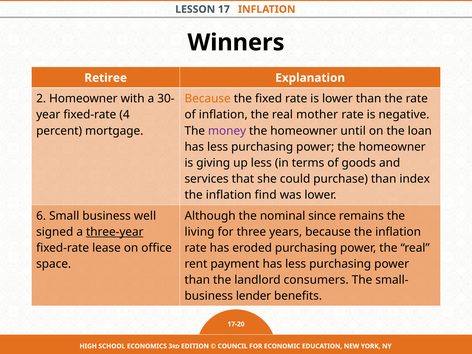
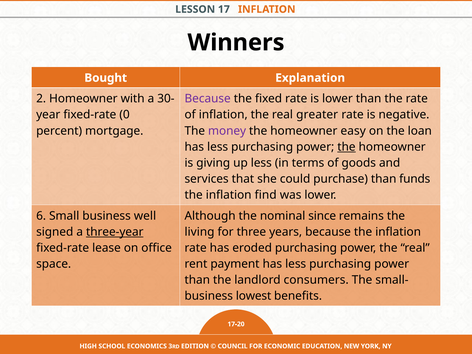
Retiree: Retiree -> Bought (106, 78)
Because colour: orange -> purple (208, 99)
4: 4 -> 0 (125, 115)
mother: mother -> greater (317, 115)
until: until -> easy (353, 131)
the underline: none -> present (346, 147)
index: index -> funds (415, 179)
lender: lender -> lowest (254, 296)
